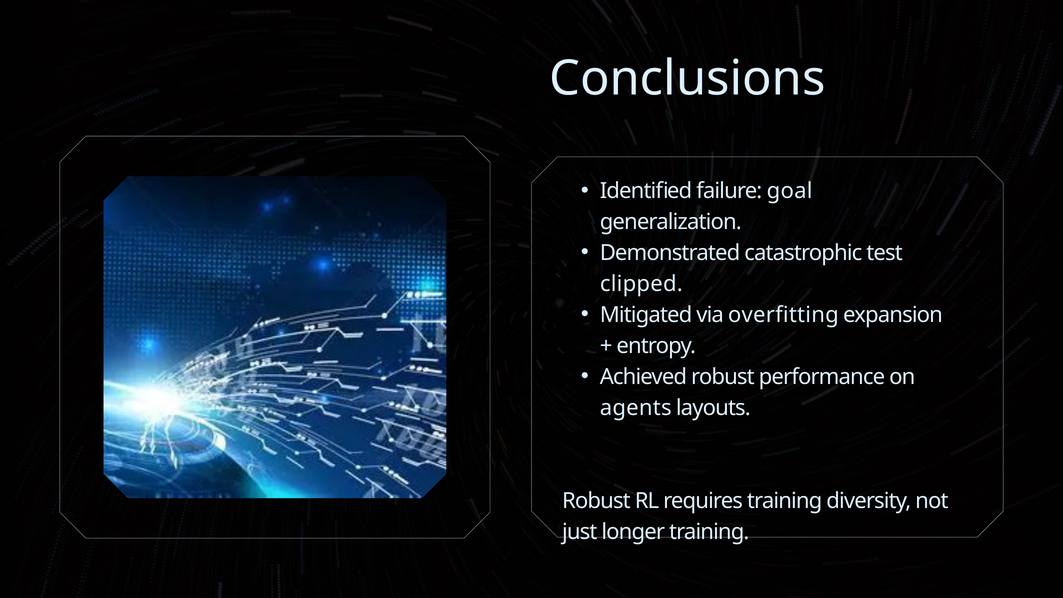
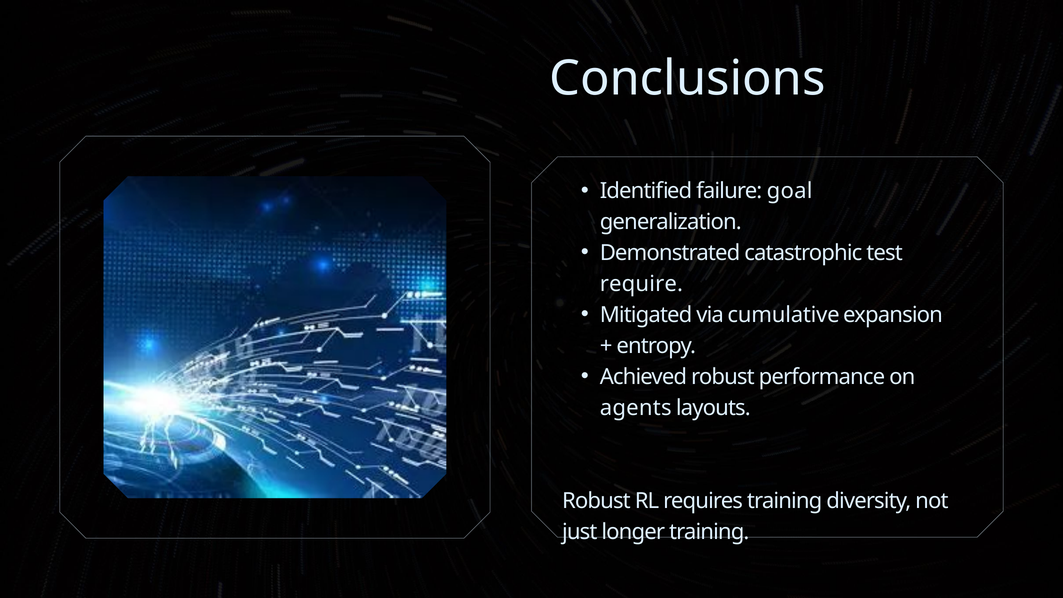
clipped: clipped -> require (641, 284)
overfitting: overfitting -> cumulative (784, 315)
